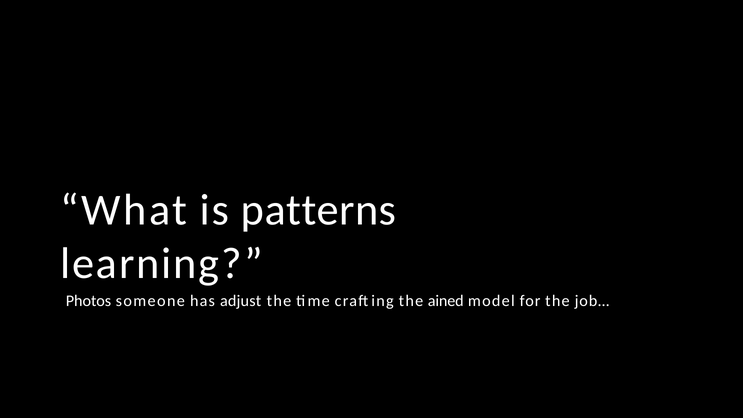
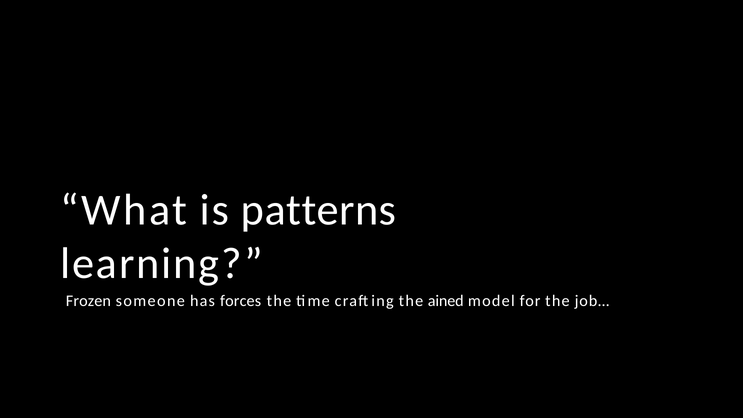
Photos: Photos -> Frozen (88, 301)
adjust: adjust -> forces (241, 301)
